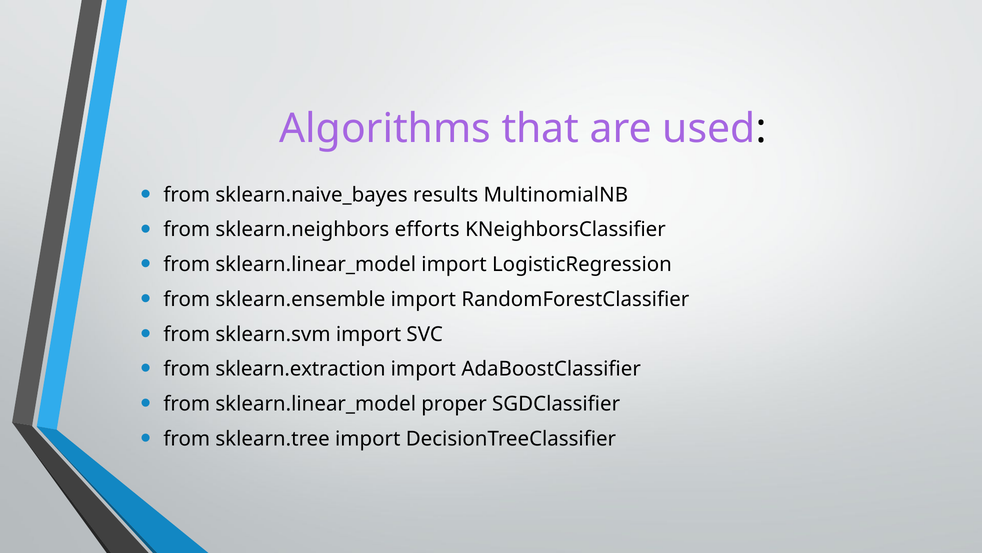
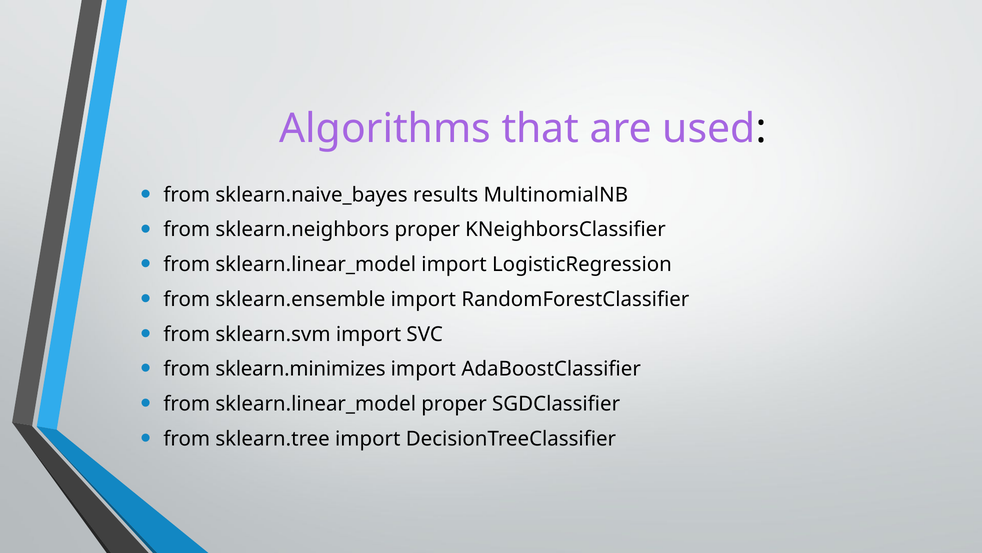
sklearn.neighbors efforts: efforts -> proper (427, 229)
sklearn.extraction: sklearn.extraction -> sklearn.minimizes (301, 369)
